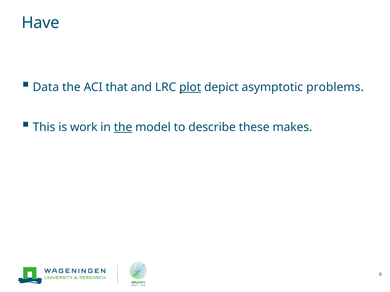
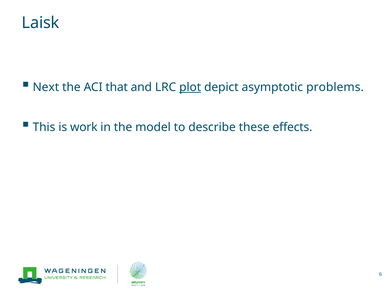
Have: Have -> Laisk (41, 23)
Data: Data -> Next (46, 87)
the underline: present -> none (123, 128)
makes: makes -> effects (292, 128)
